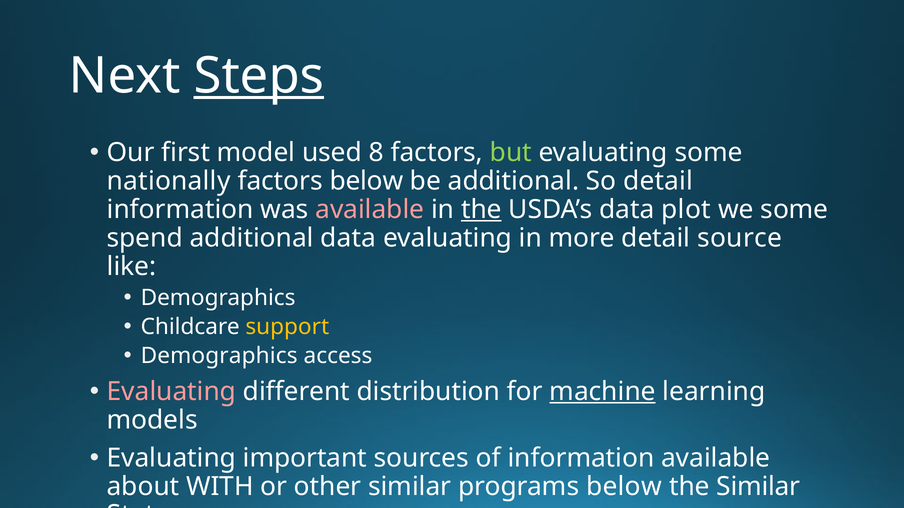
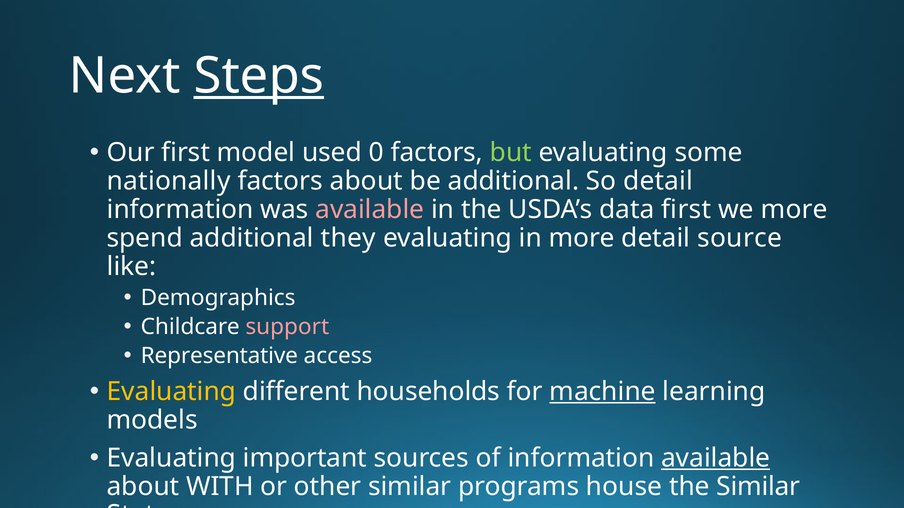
8: 8 -> 0 (376, 153)
factors below: below -> about (366, 181)
the underline: present -> none (481, 210)
data plot: plot -> first (686, 210)
we some: some -> more (794, 210)
additional data: data -> they (348, 238)
support colour: yellow -> pink (287, 327)
Demographics: Demographics -> Representative (219, 356)
Evaluating colour: pink -> yellow (171, 392)
distribution: distribution -> households (428, 392)
available underline: none -> present (716, 458)
programs below: below -> house (624, 487)
